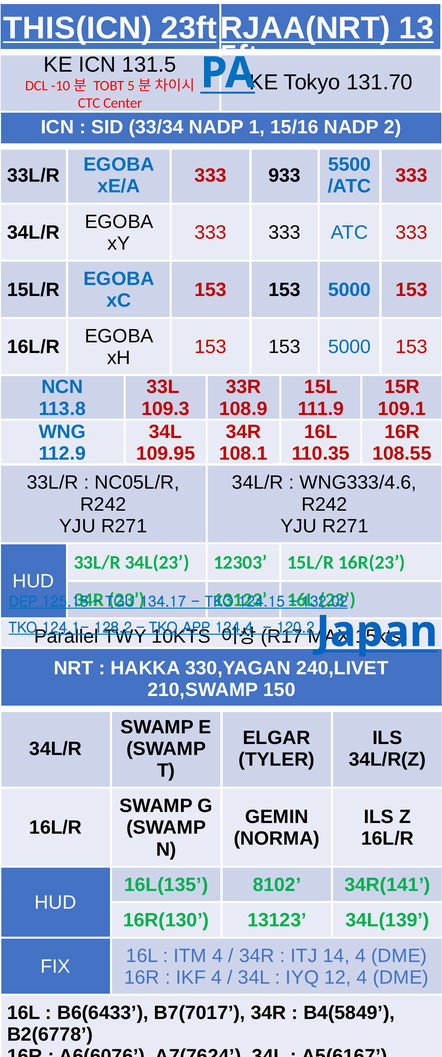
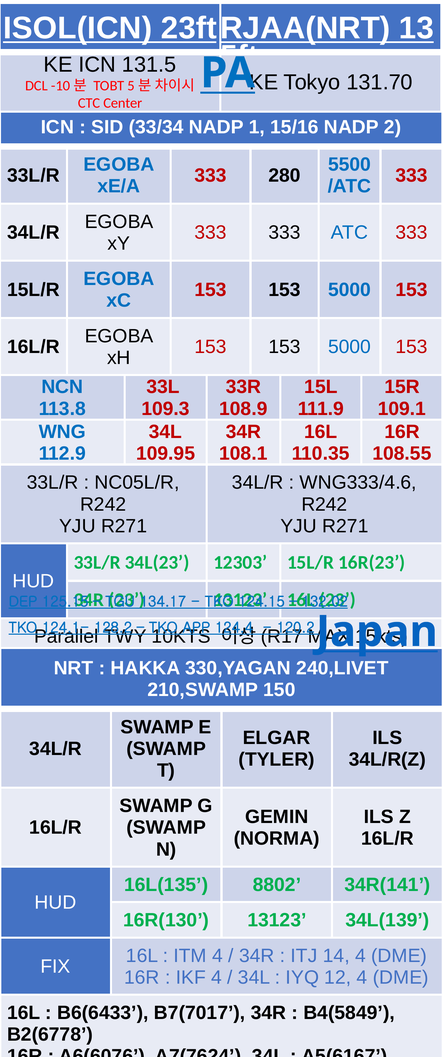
THIS(ICN: THIS(ICN -> ISOL(ICN (78, 28)
933: 933 -> 280 (285, 175)
8102: 8102 -> 8802 (277, 885)
